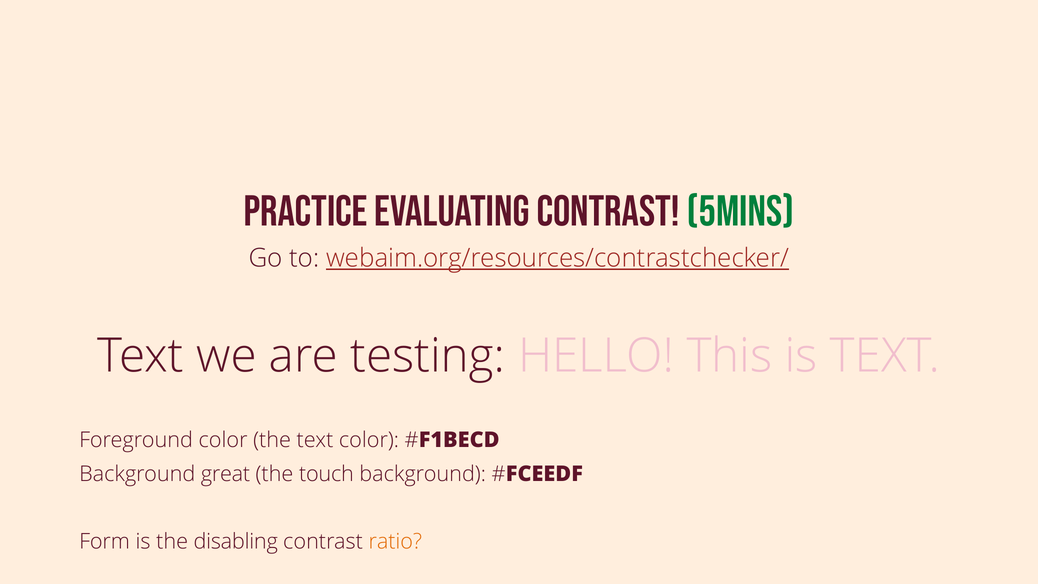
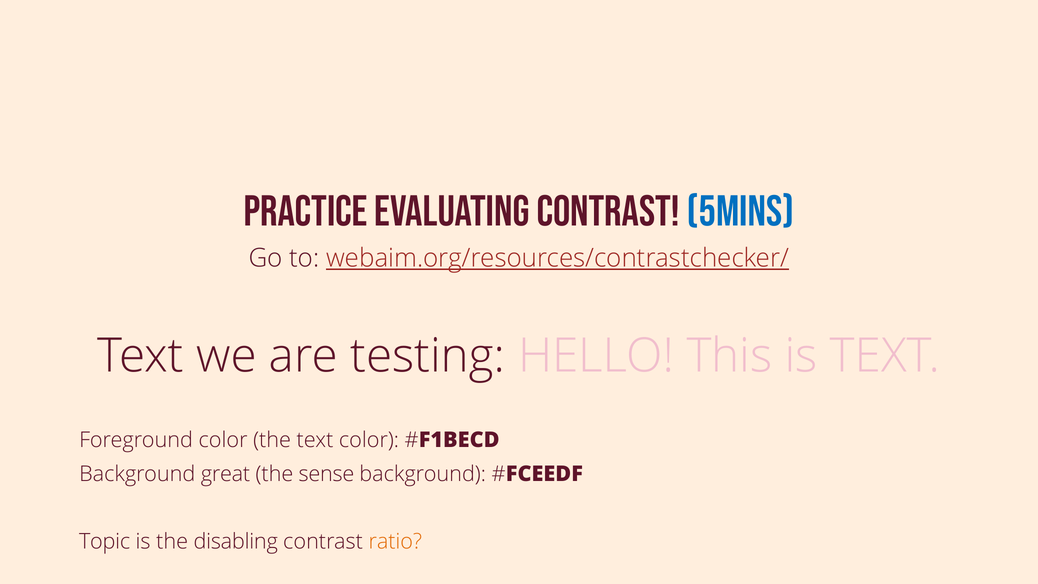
5mins colour: green -> blue (740, 212)
touch: touch -> sense (326, 474)
Form: Form -> Topic (105, 542)
